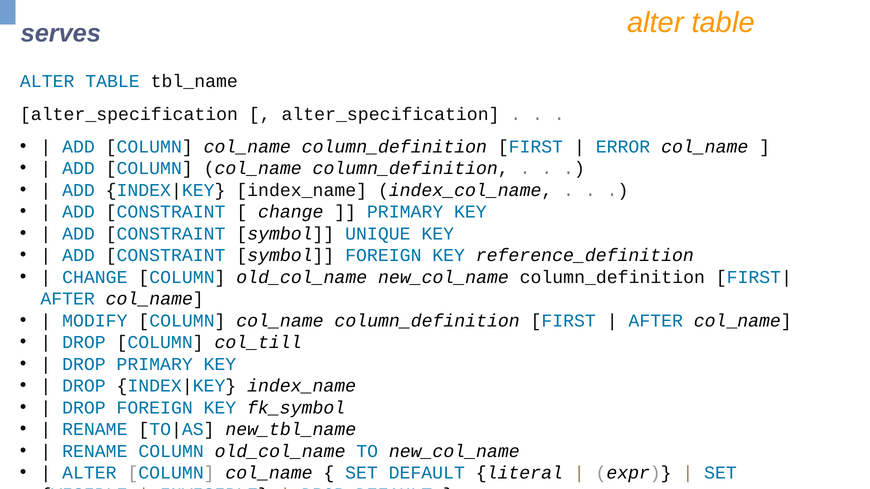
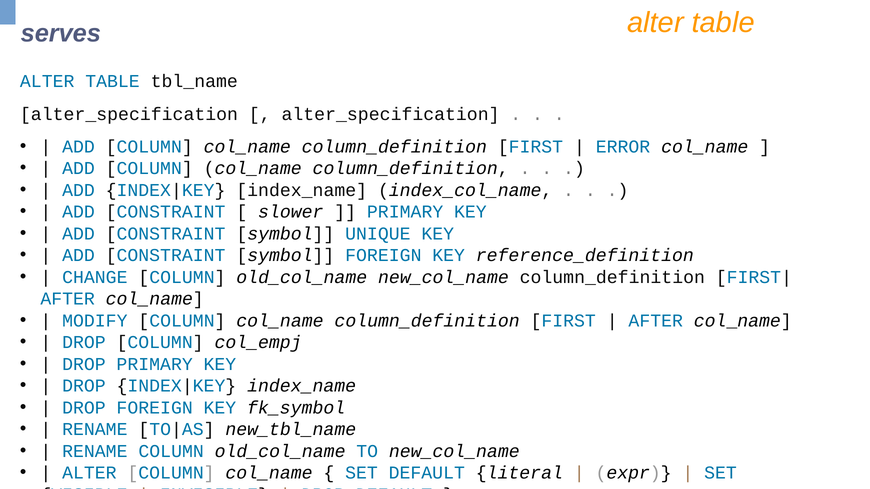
change: change -> slower (291, 212)
col_till: col_till -> col_empj (258, 343)
